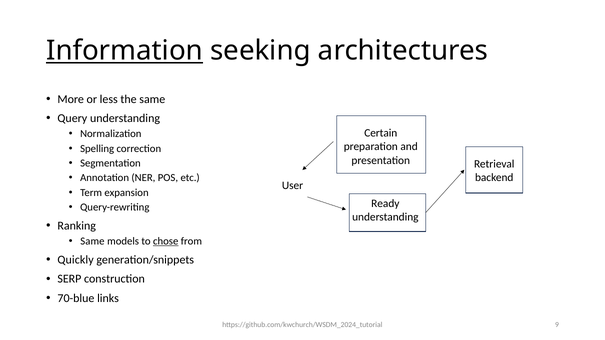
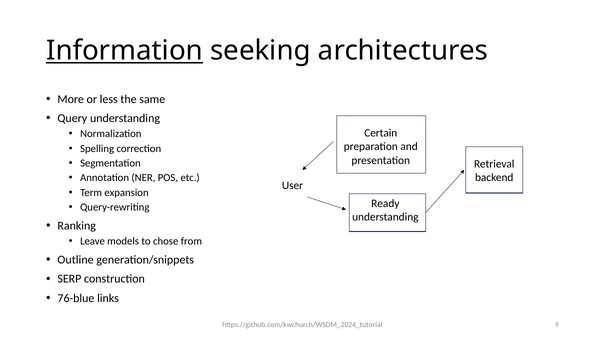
Same: Same -> Leave (93, 241)
chose underline: present -> none (166, 241)
Quickly: Quickly -> Outline (76, 260)
70-blue: 70-blue -> 76-blue (76, 298)
